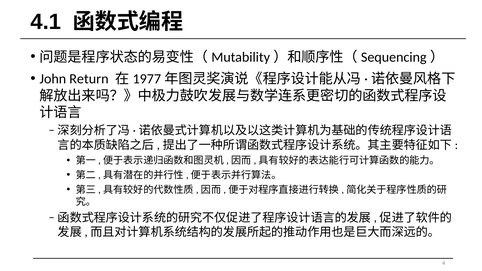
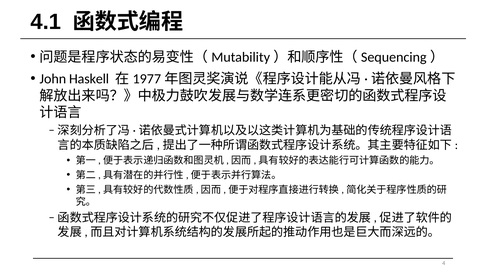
Return: Return -> Haskell (89, 79)
